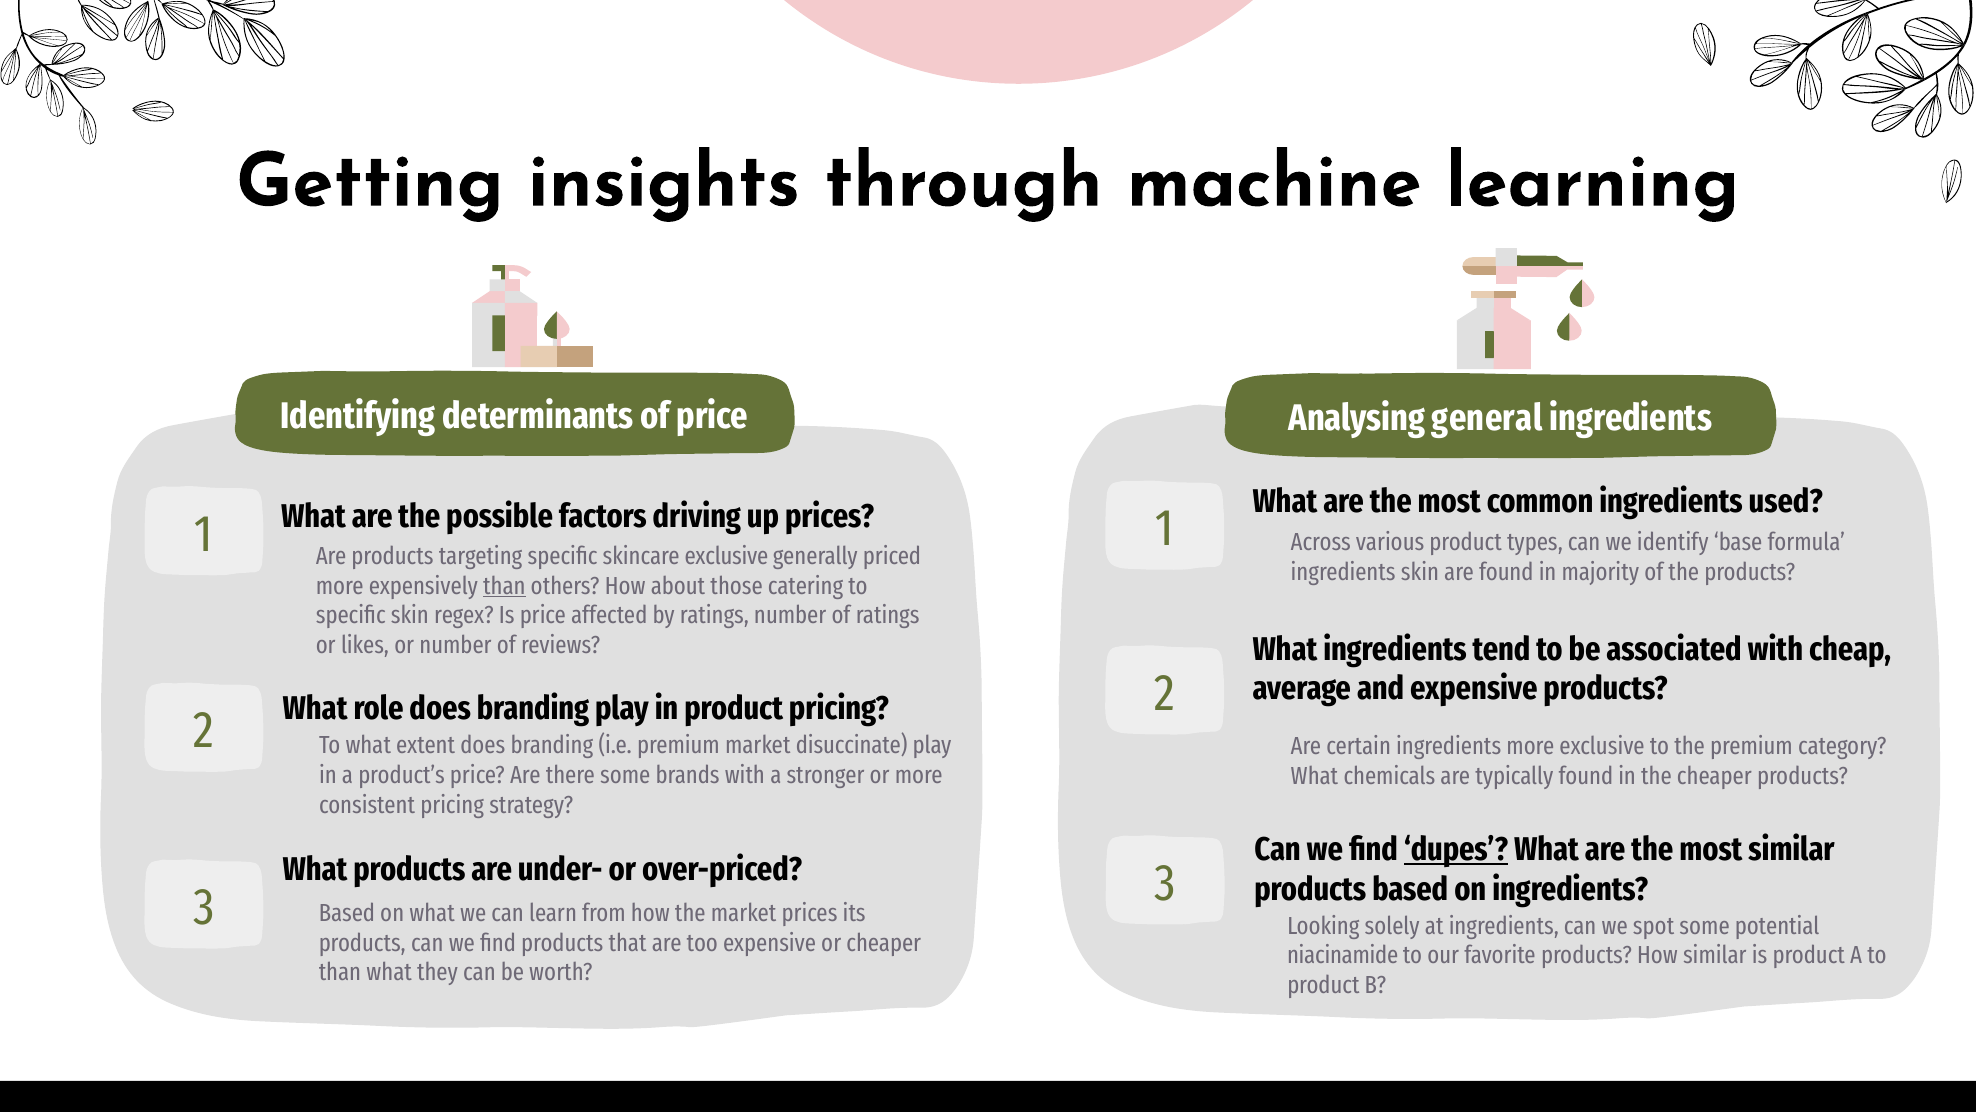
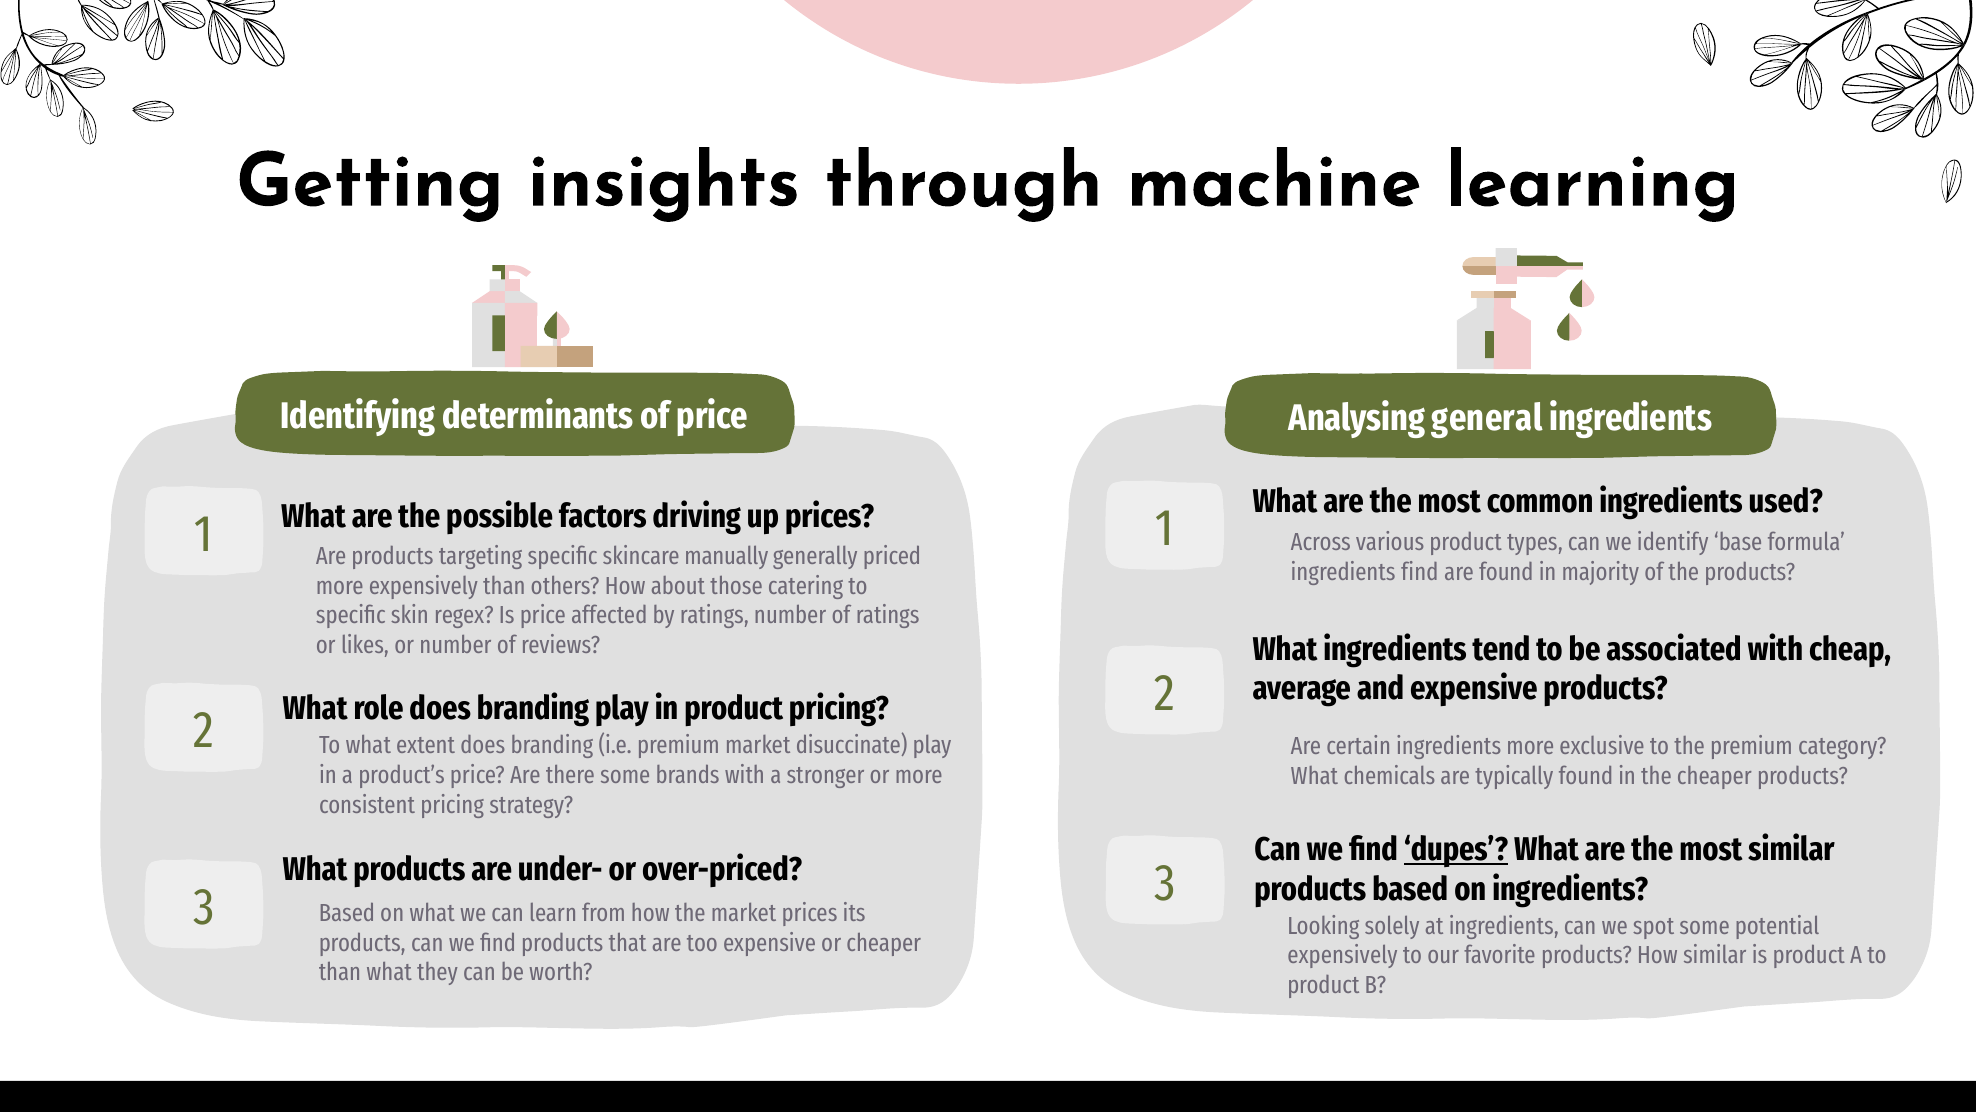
skincare exclusive: exclusive -> manually (726, 556)
ingredients skin: skin -> find (1420, 572)
than underline: present -> none (504, 586)
niacinamide: niacinamide -> expensively (1343, 955)
